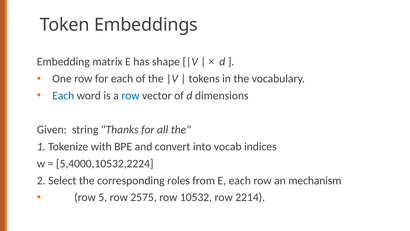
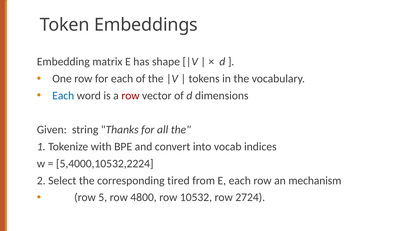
row colour: blue -> red (130, 95)
roles: roles -> tired (178, 180)
2575: 2575 -> 4800 (144, 197)
2214: 2214 -> 2724 (250, 197)
